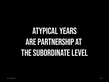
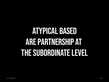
YEARS: YEARS -> BASED (68, 31)
